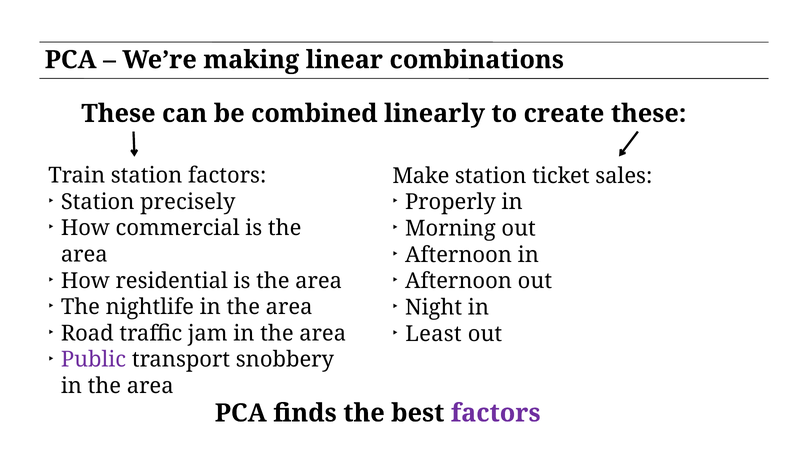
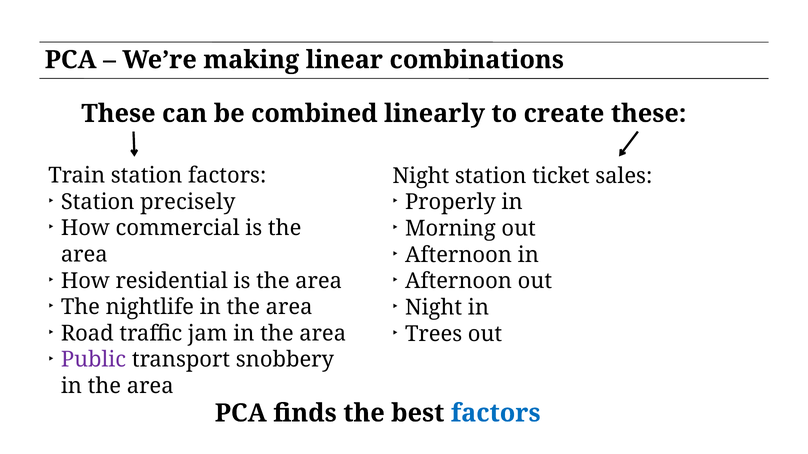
Make: Make -> Night (421, 176)
Least: Least -> Trees (434, 334)
factors colour: purple -> blue (496, 413)
